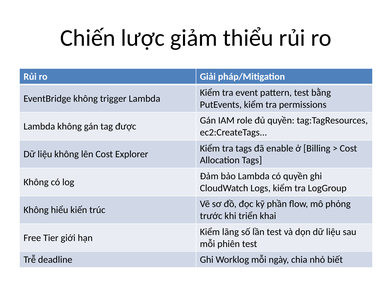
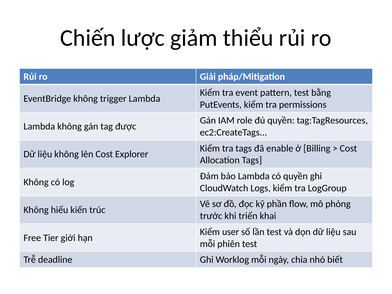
lãng: lãng -> user (231, 232)
